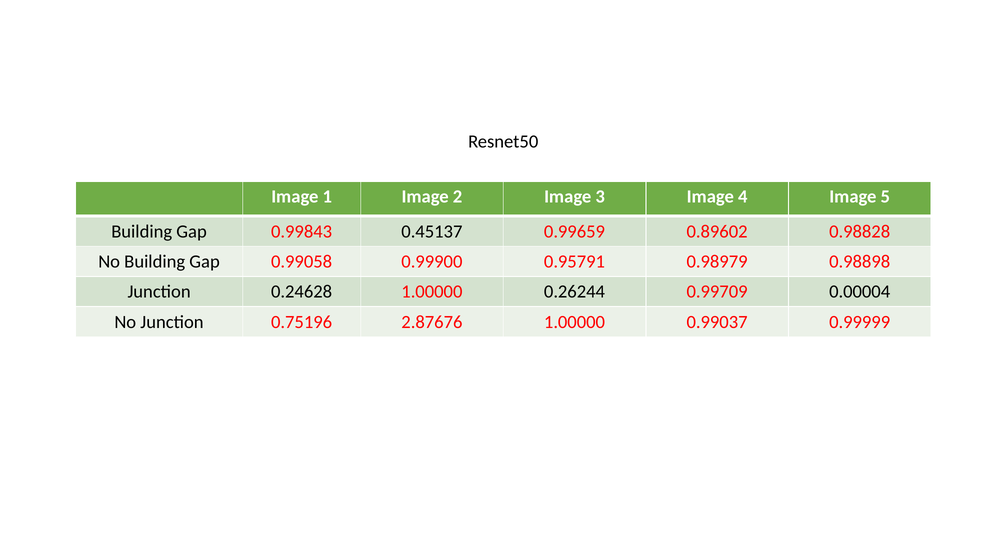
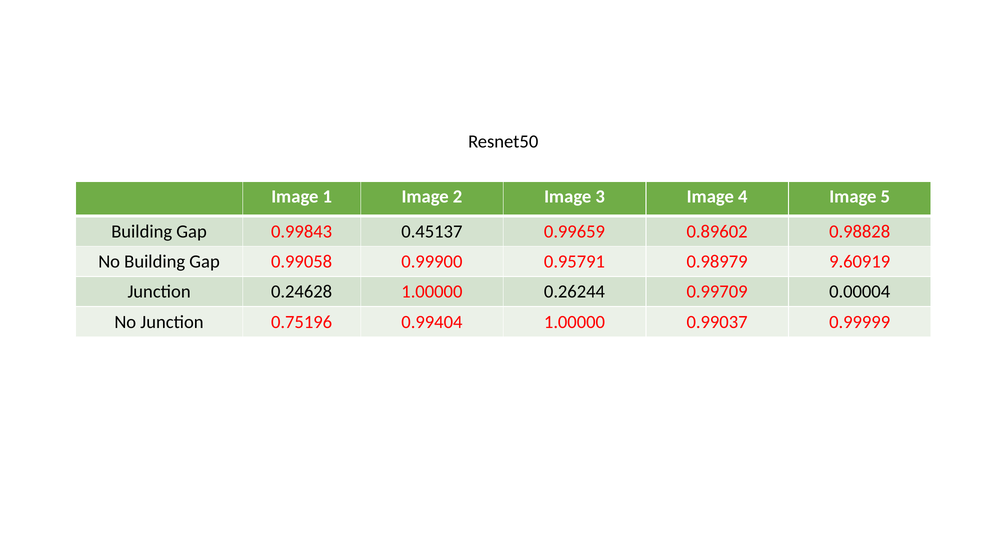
0.98898: 0.98898 -> 9.60919 (860, 262)
2.87676: 2.87676 -> 0.99404 (432, 322)
